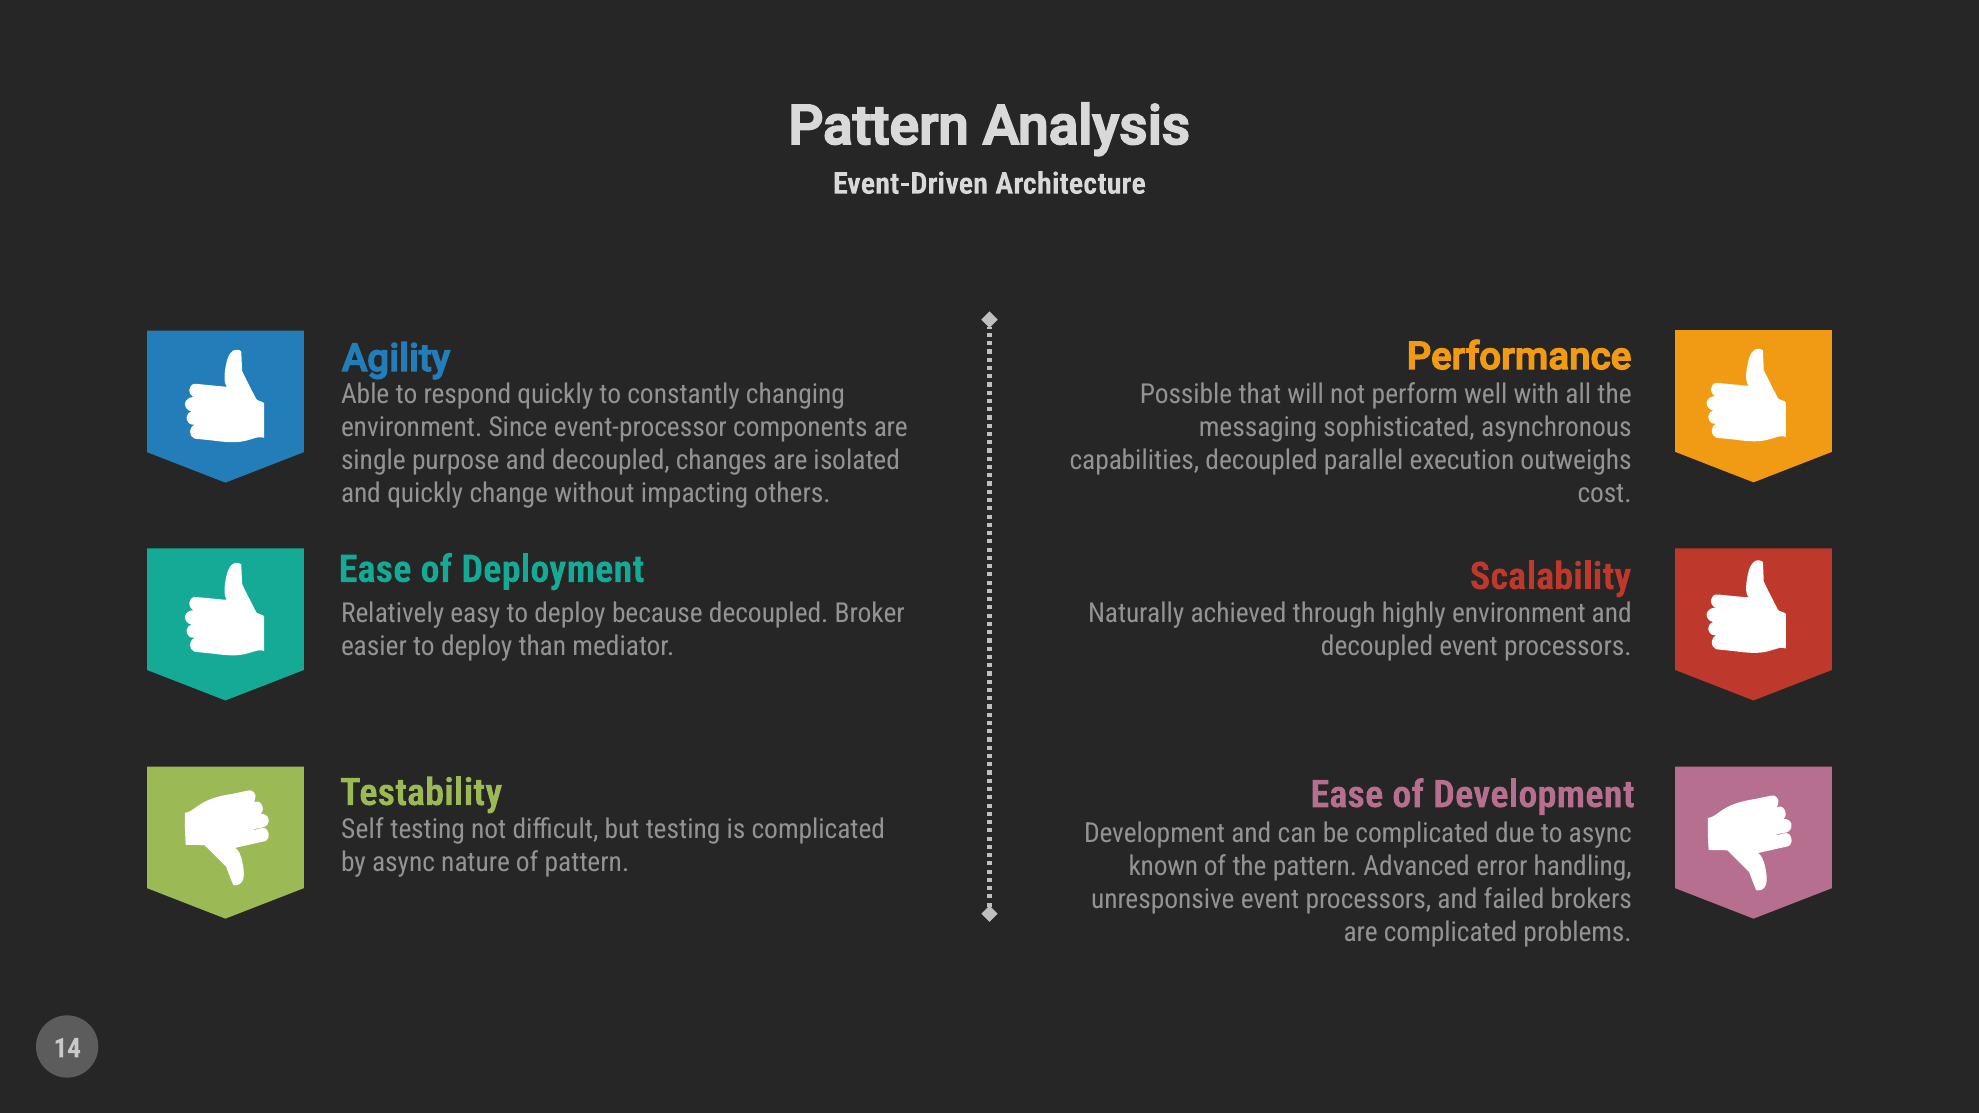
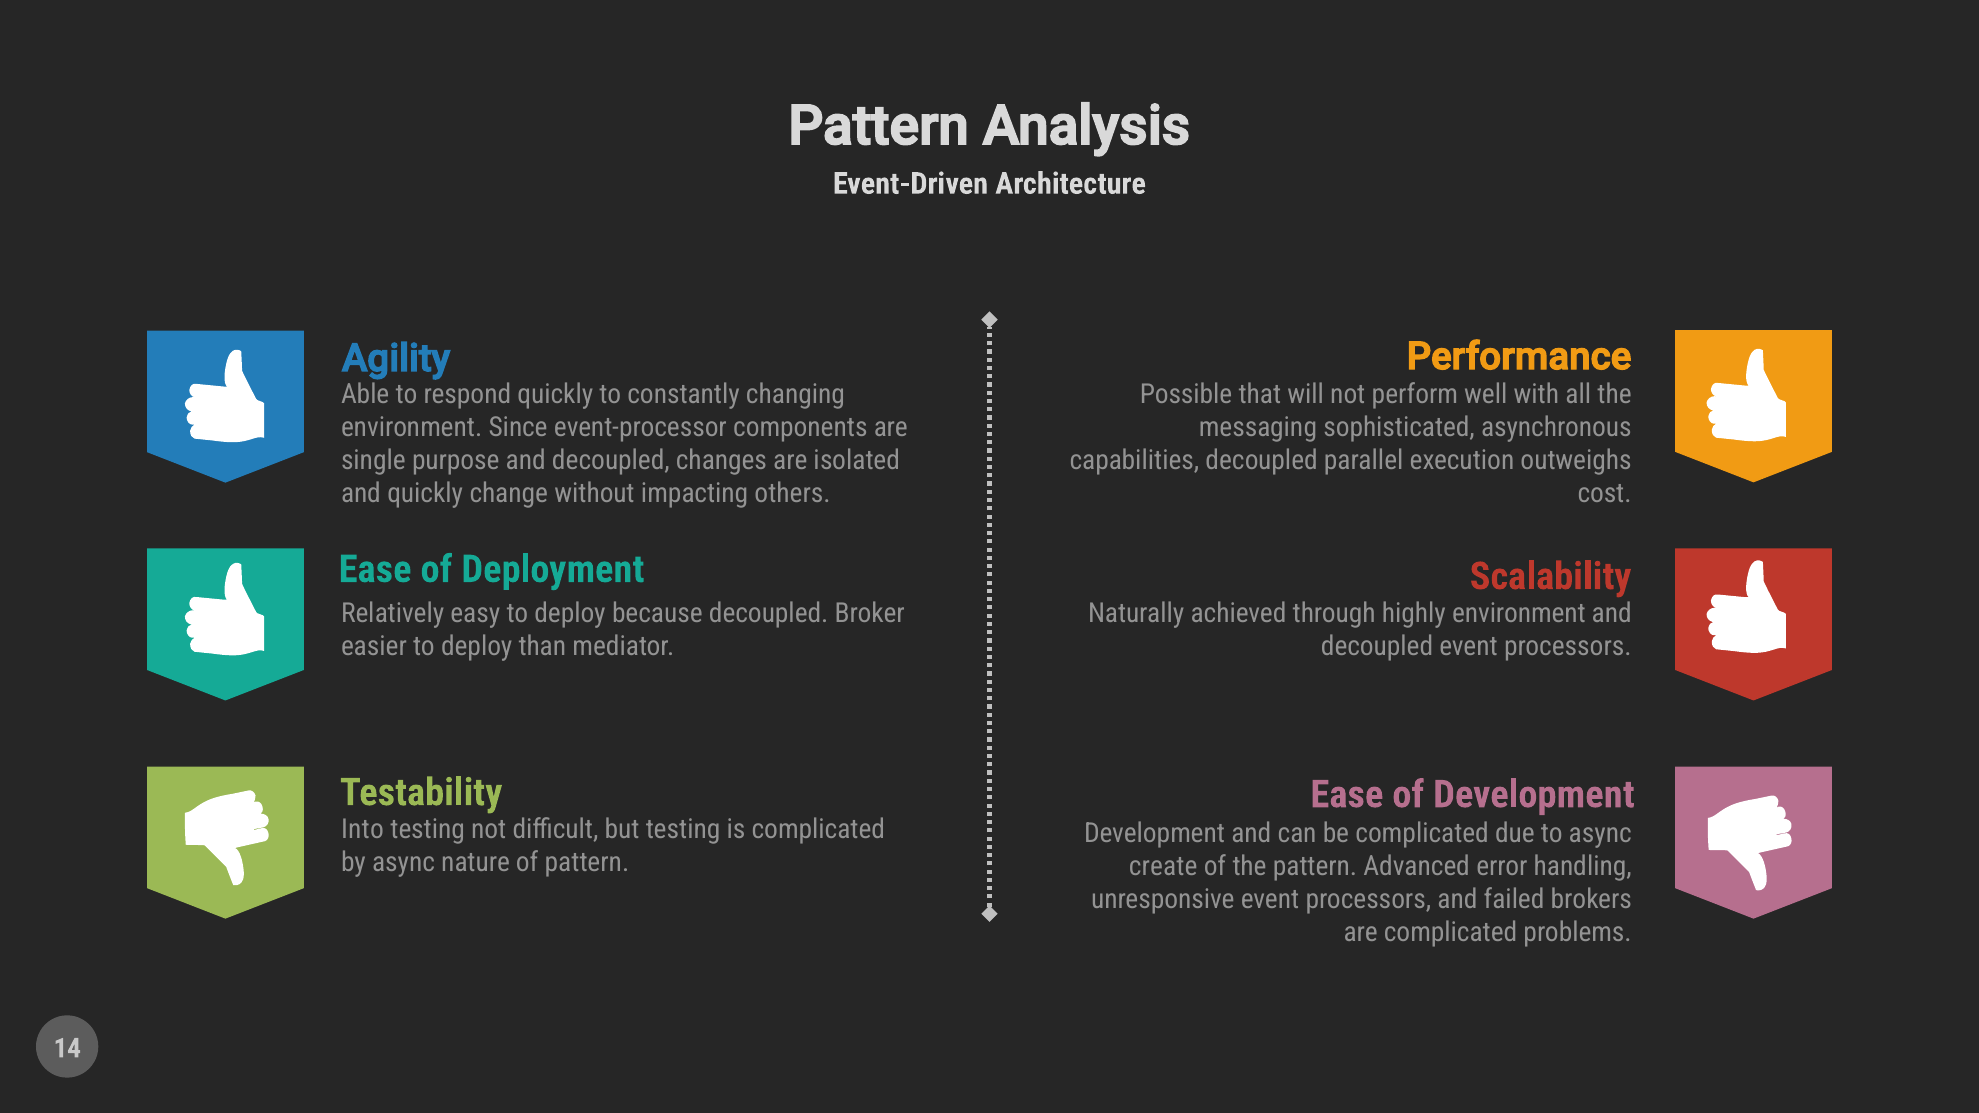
Self: Self -> Into (362, 829)
known: known -> create (1163, 866)
